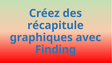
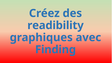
récapitule: récapitule -> readibility (56, 25)
